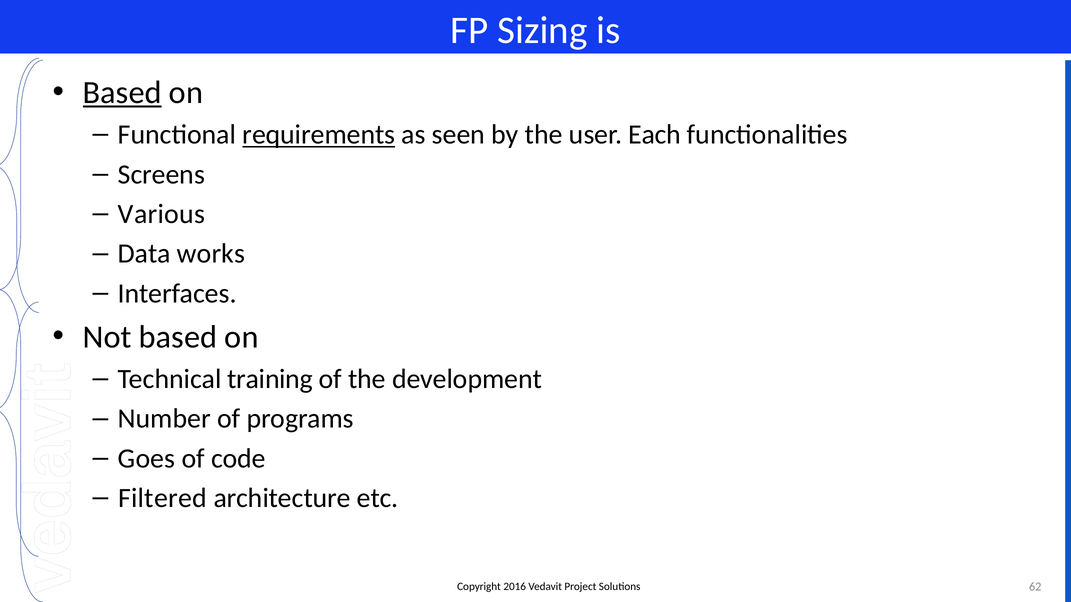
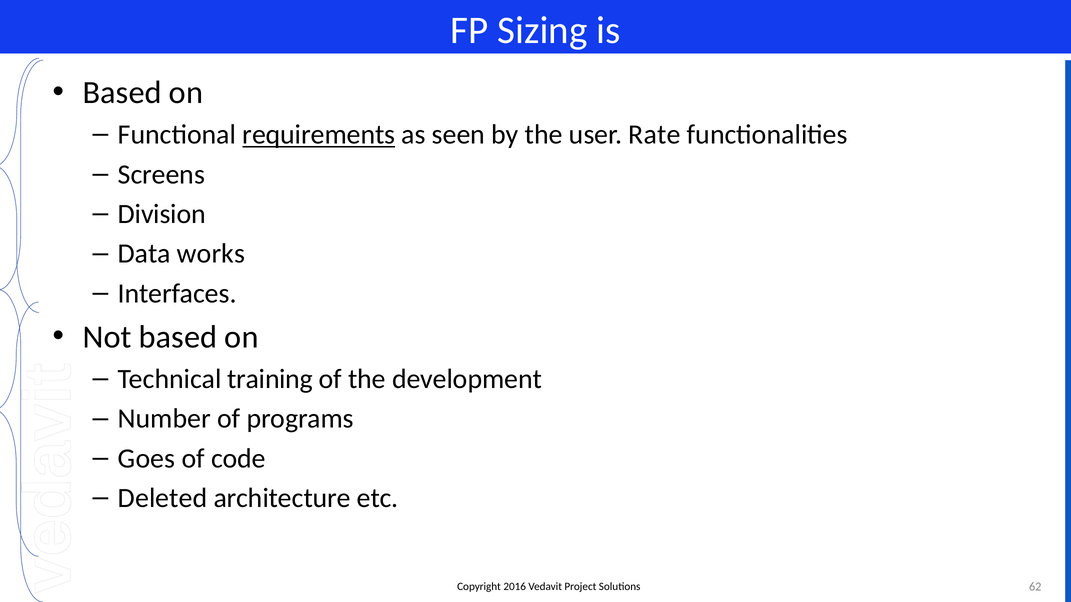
Based underline: present -> none (122, 93)
Each: Each -> Rate (655, 135)
Various: Various -> Division (162, 214)
Filtered: Filtered -> Deleted (163, 498)
